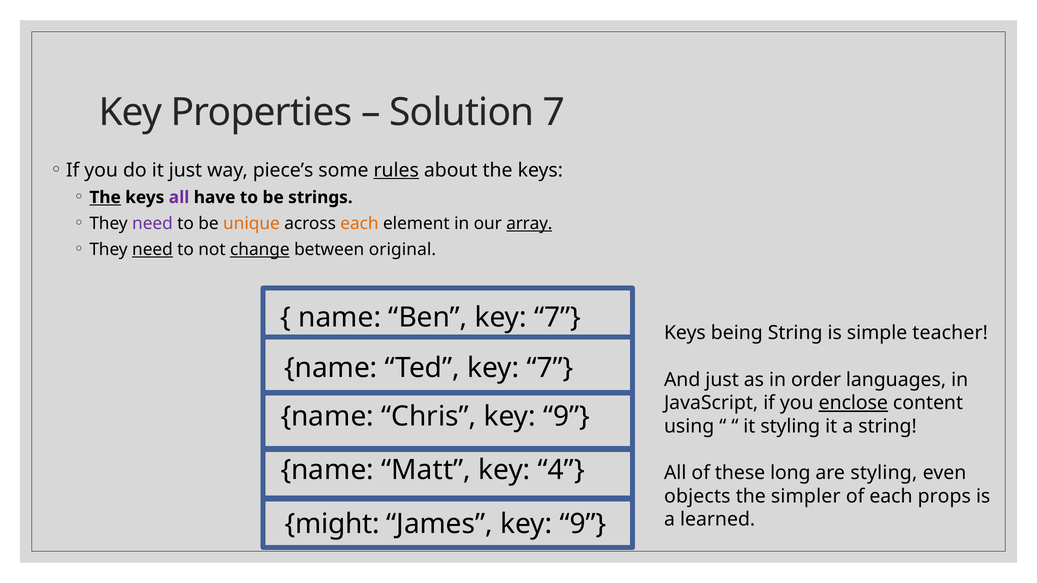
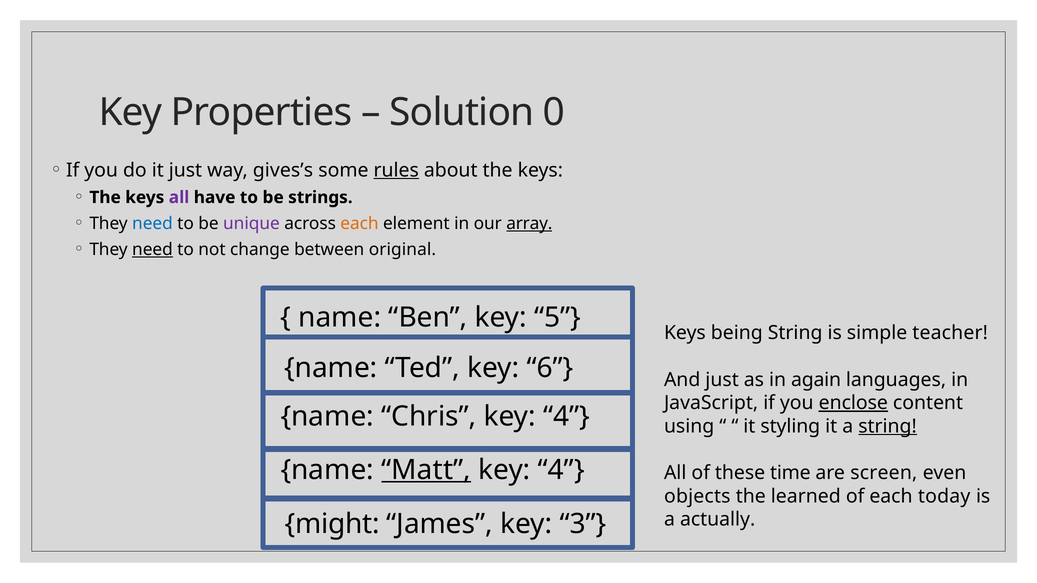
Solution 7: 7 -> 0 (554, 113)
piece’s: piece’s -> gives’s (283, 170)
The underline: present -> none (105, 197)
need colour: purple -> blue (152, 224)
unique colour: orange -> purple (251, 224)
change underline: present -> none (260, 250)
Ben key 7: 7 -> 5 (558, 318)
Ted key 7: 7 -> 6 (550, 368)
order: order -> again (816, 380)
Chris key 9: 9 -> 4 (567, 417)
string underline: none -> present (888, 426)
Matt underline: none -> present (426, 470)
long: long -> time (790, 473)
are styling: styling -> screen (884, 473)
simpler: simpler -> learned (806, 496)
props: props -> today (944, 496)
learned: learned -> actually (718, 520)
James key 9: 9 -> 3 (583, 524)
